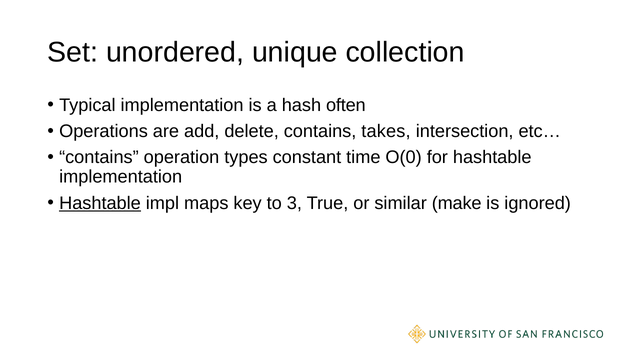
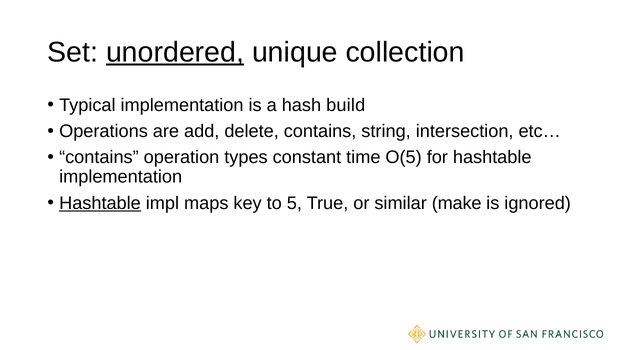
unordered underline: none -> present (175, 52)
often: often -> build (346, 105)
takes: takes -> string (386, 131)
O(0: O(0 -> O(5 (404, 158)
3: 3 -> 5 (294, 203)
